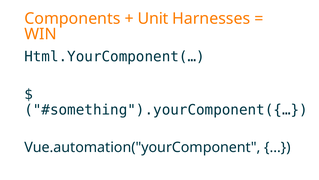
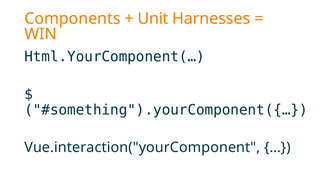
Vue.automation("yourComponent: Vue.automation("yourComponent -> Vue.interaction("yourComponent (142, 147)
